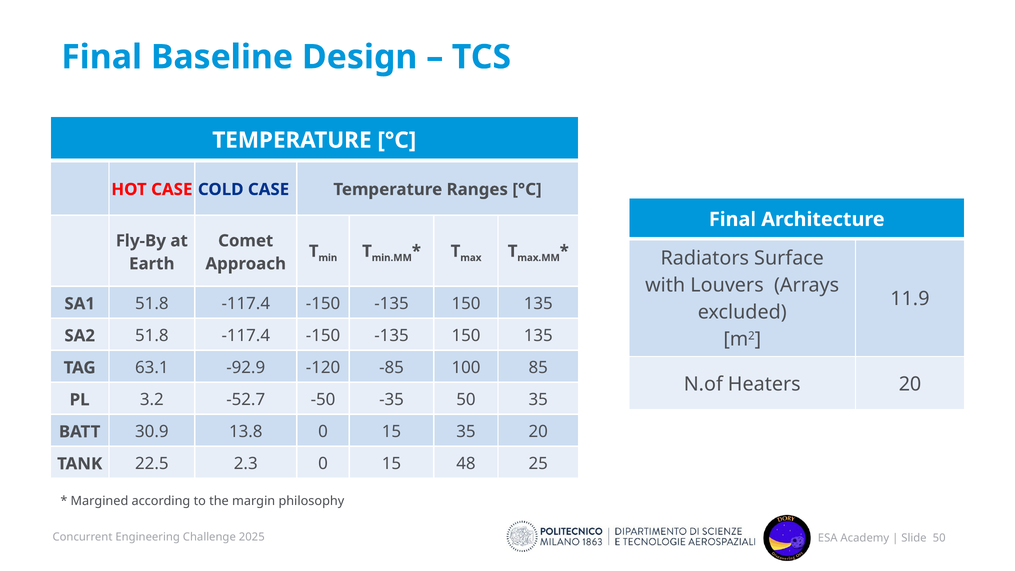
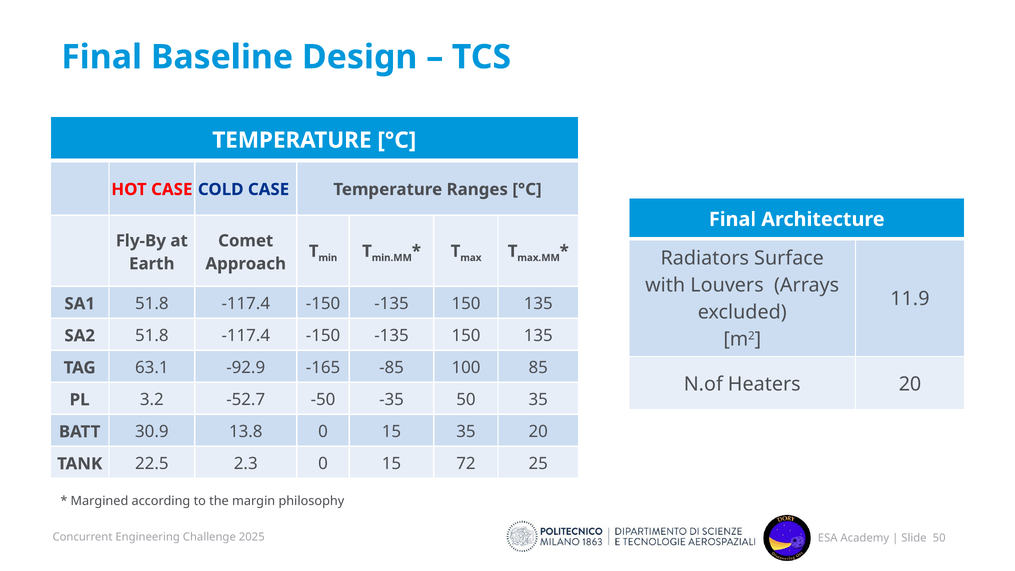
-120: -120 -> -165 (323, 368)
48: 48 -> 72 (466, 464)
